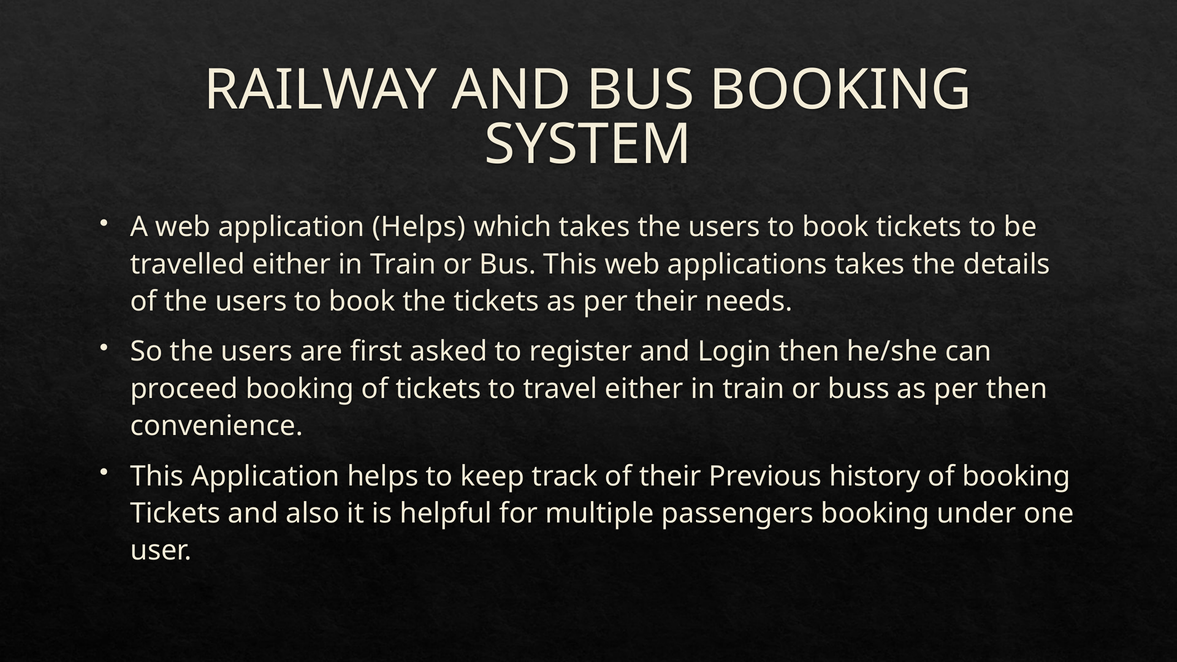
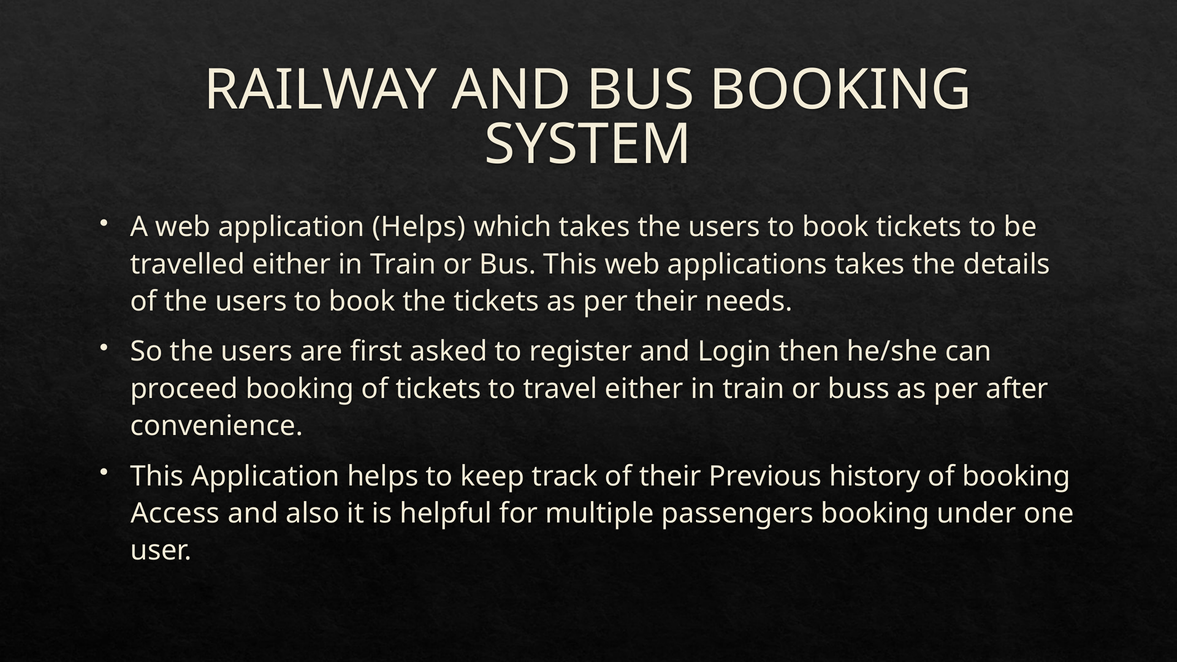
per then: then -> after (1017, 389)
Tickets: Tickets -> Access (175, 513)
